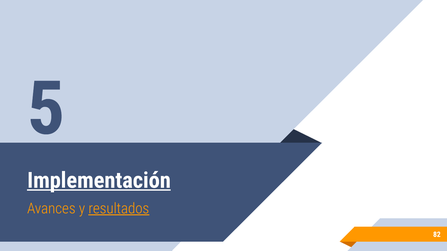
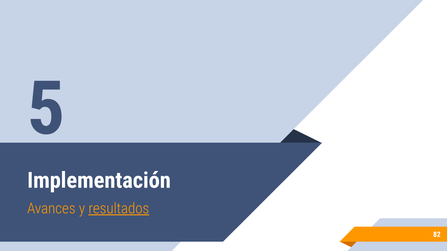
Implementación underline: present -> none (99, 181)
